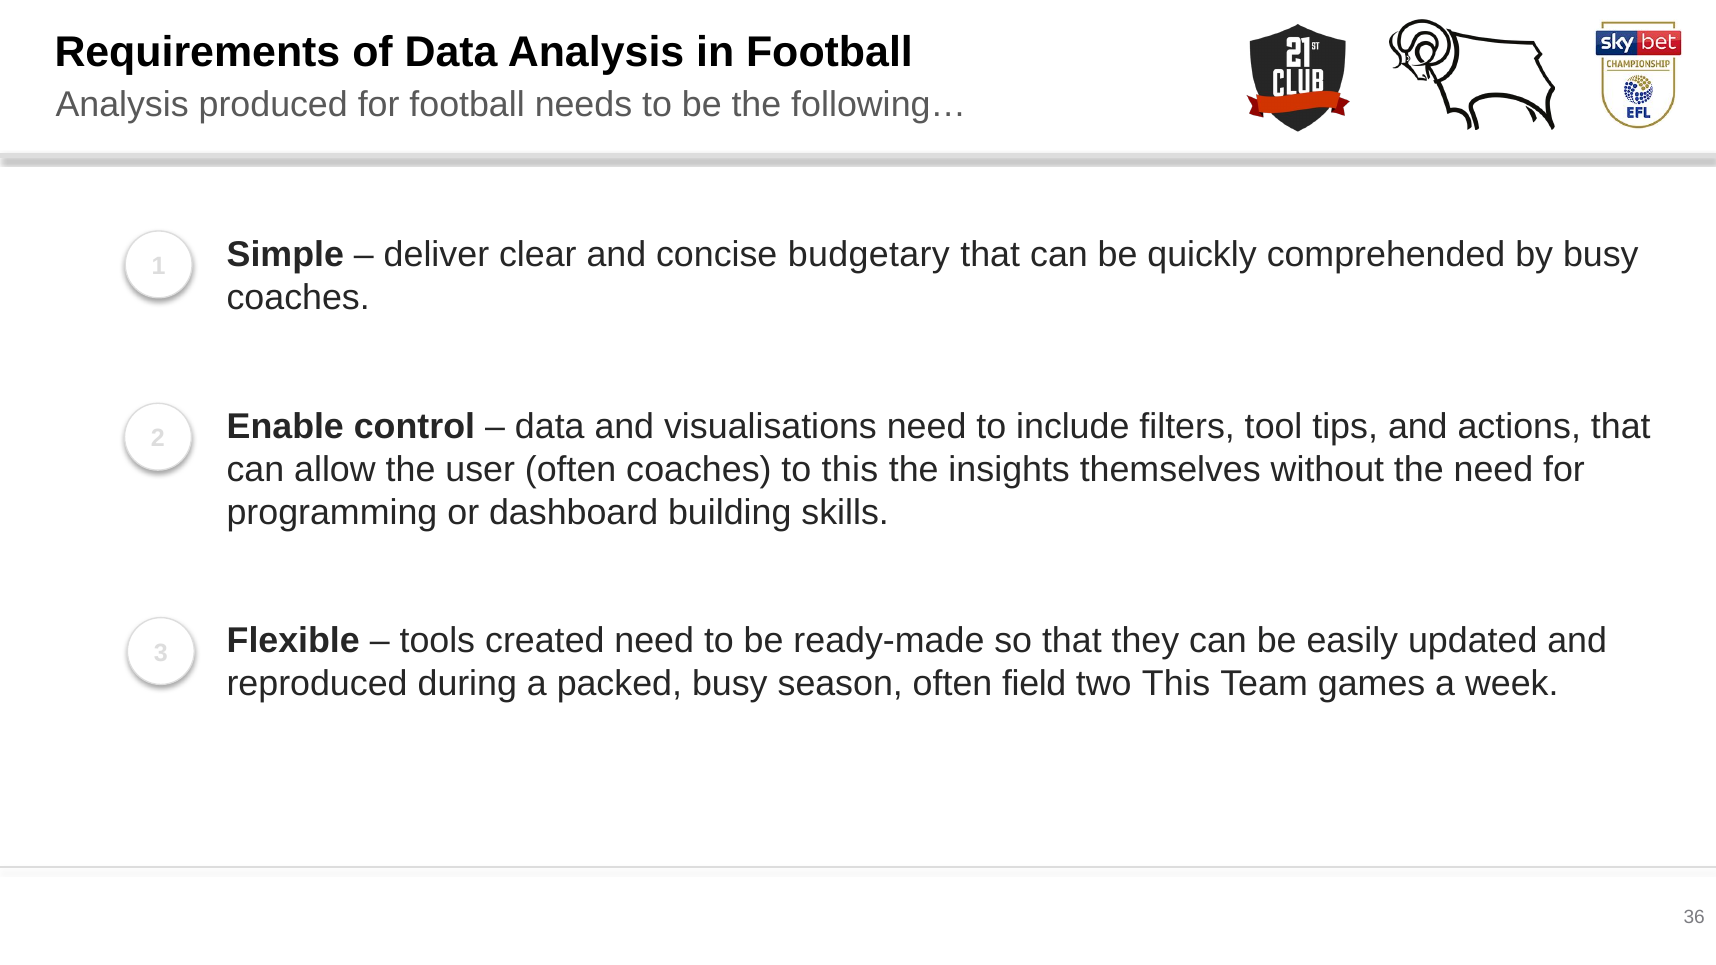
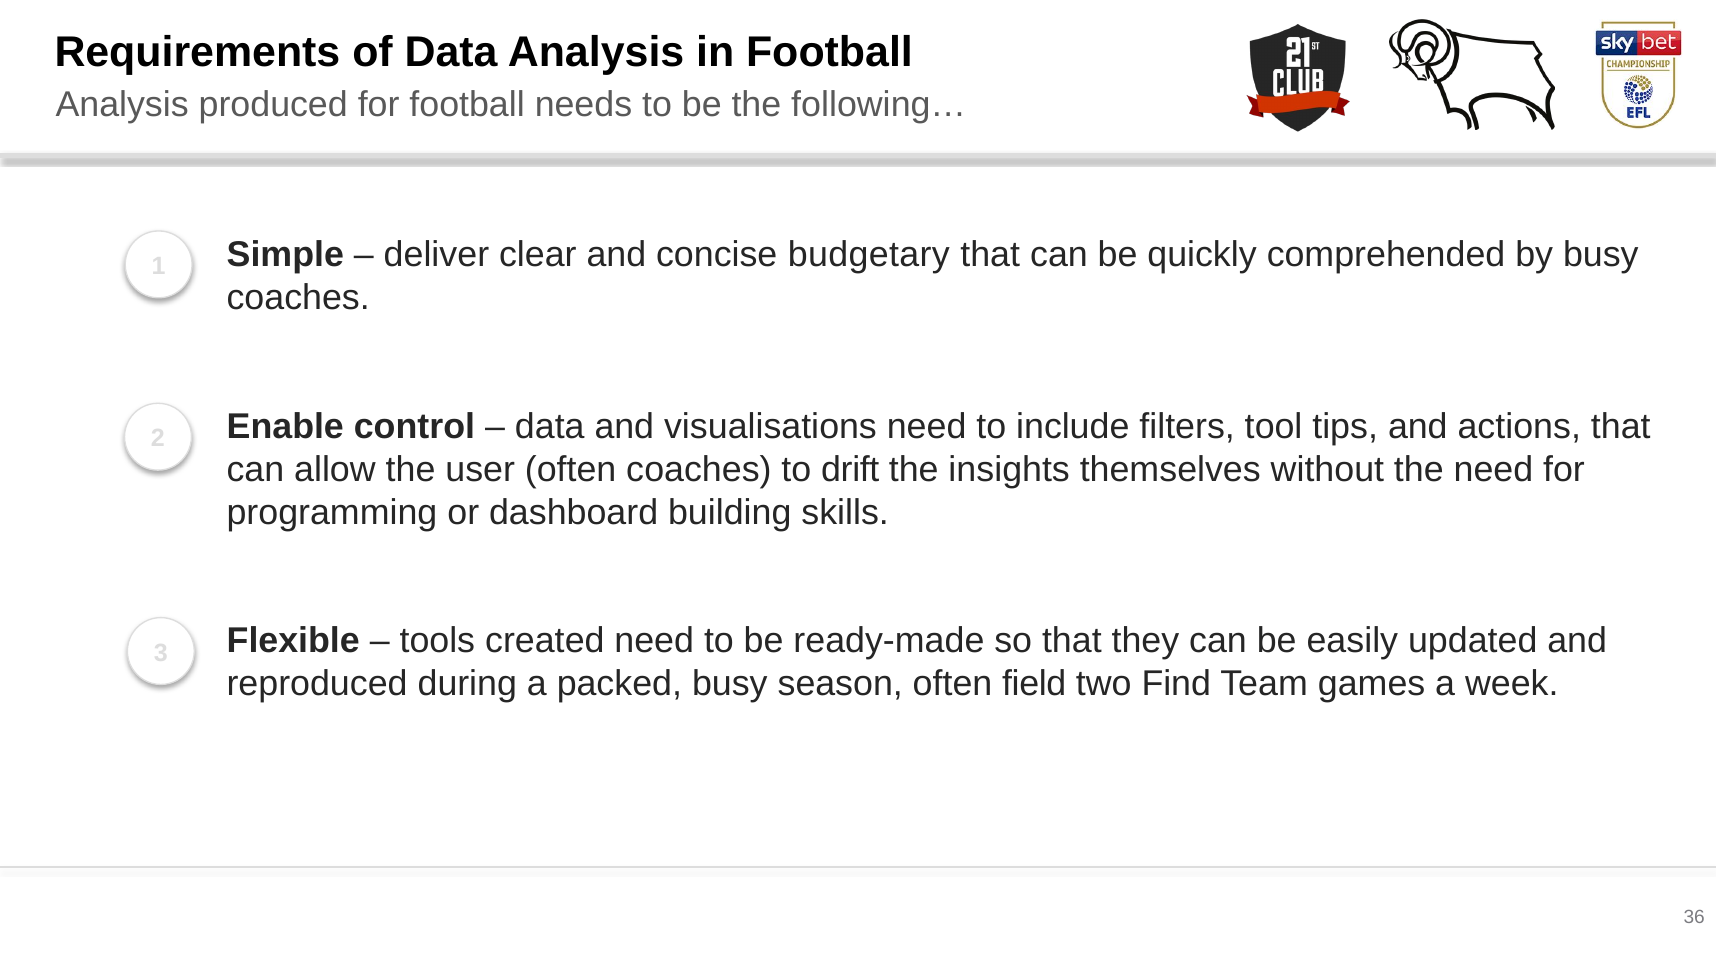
to this: this -> drift (850, 470)
two This: This -> Find (1176, 684)
